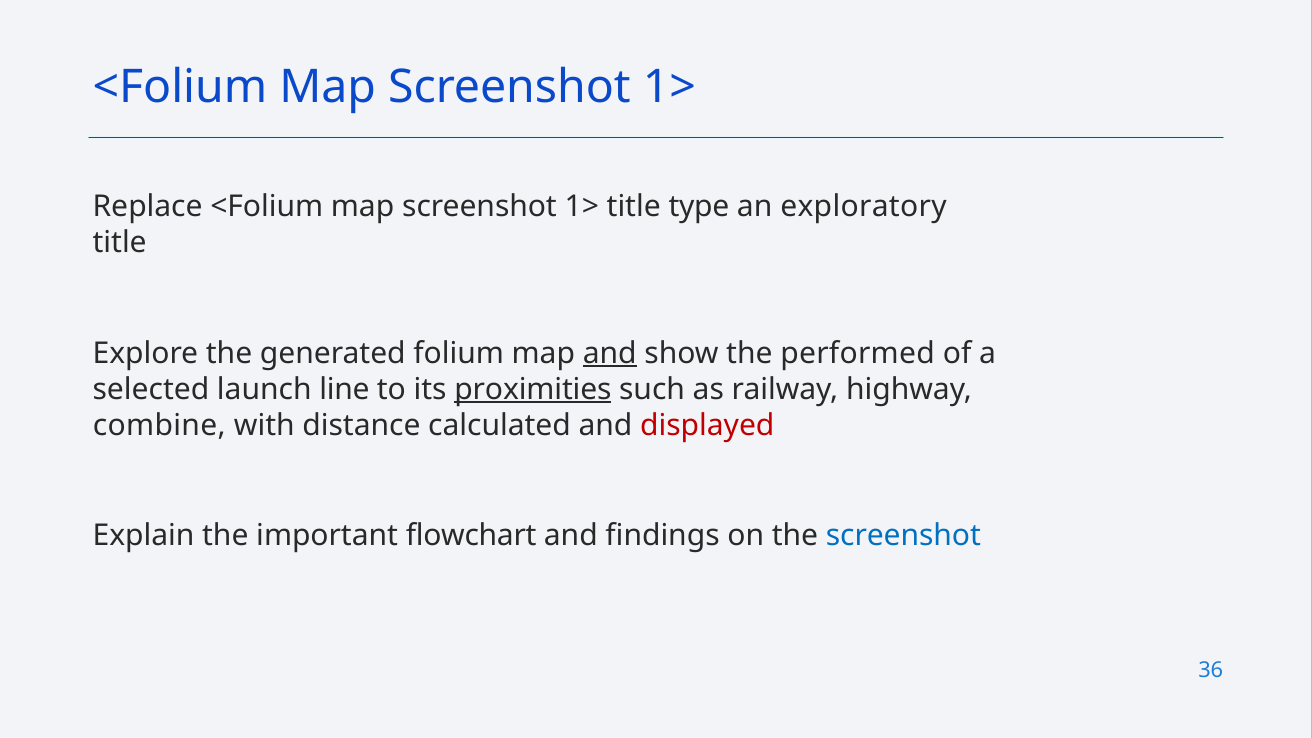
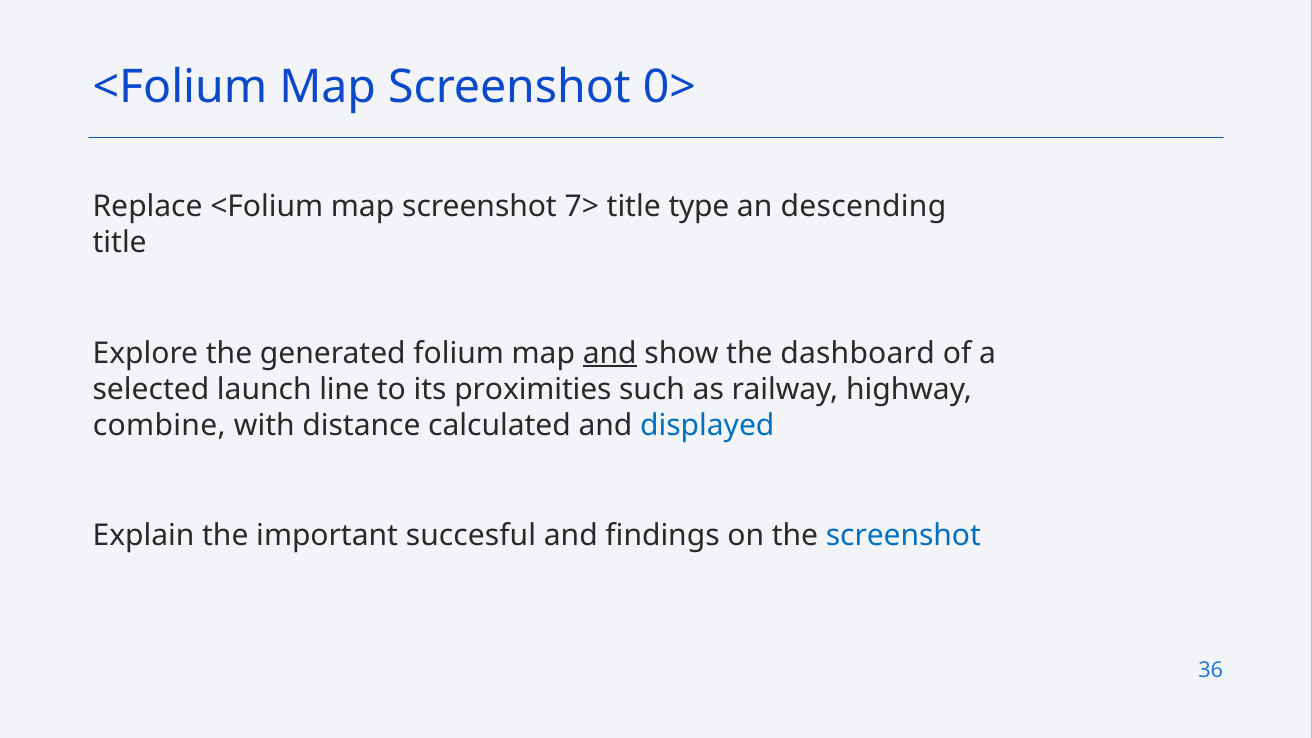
1>: 1> -> 0> (669, 88)
1>: 1> -> 7> (582, 207)
exploratory: exploratory -> descending (863, 207)
performed: performed -> dashboard (858, 353)
proximities underline: present -> none (533, 389)
displayed colour: red -> blue (707, 425)
flowchart: flowchart -> succesful (471, 536)
